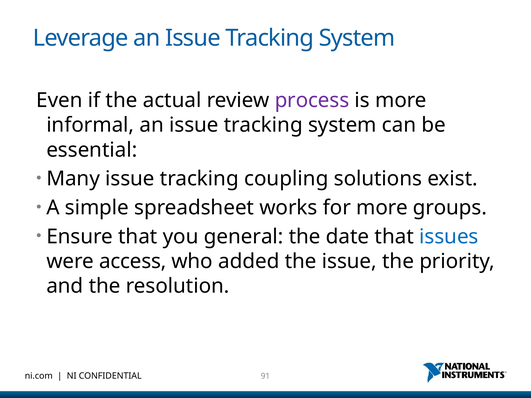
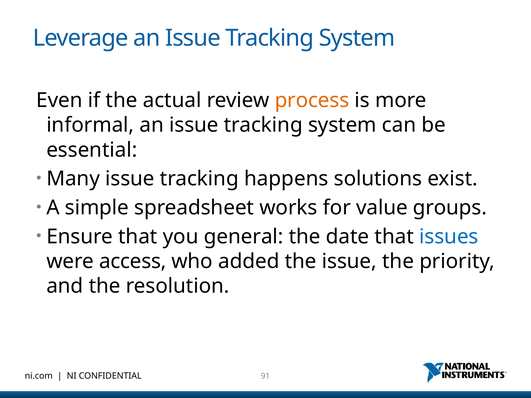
process colour: purple -> orange (312, 101)
coupling: coupling -> happens (286, 179)
for more: more -> value (382, 208)
